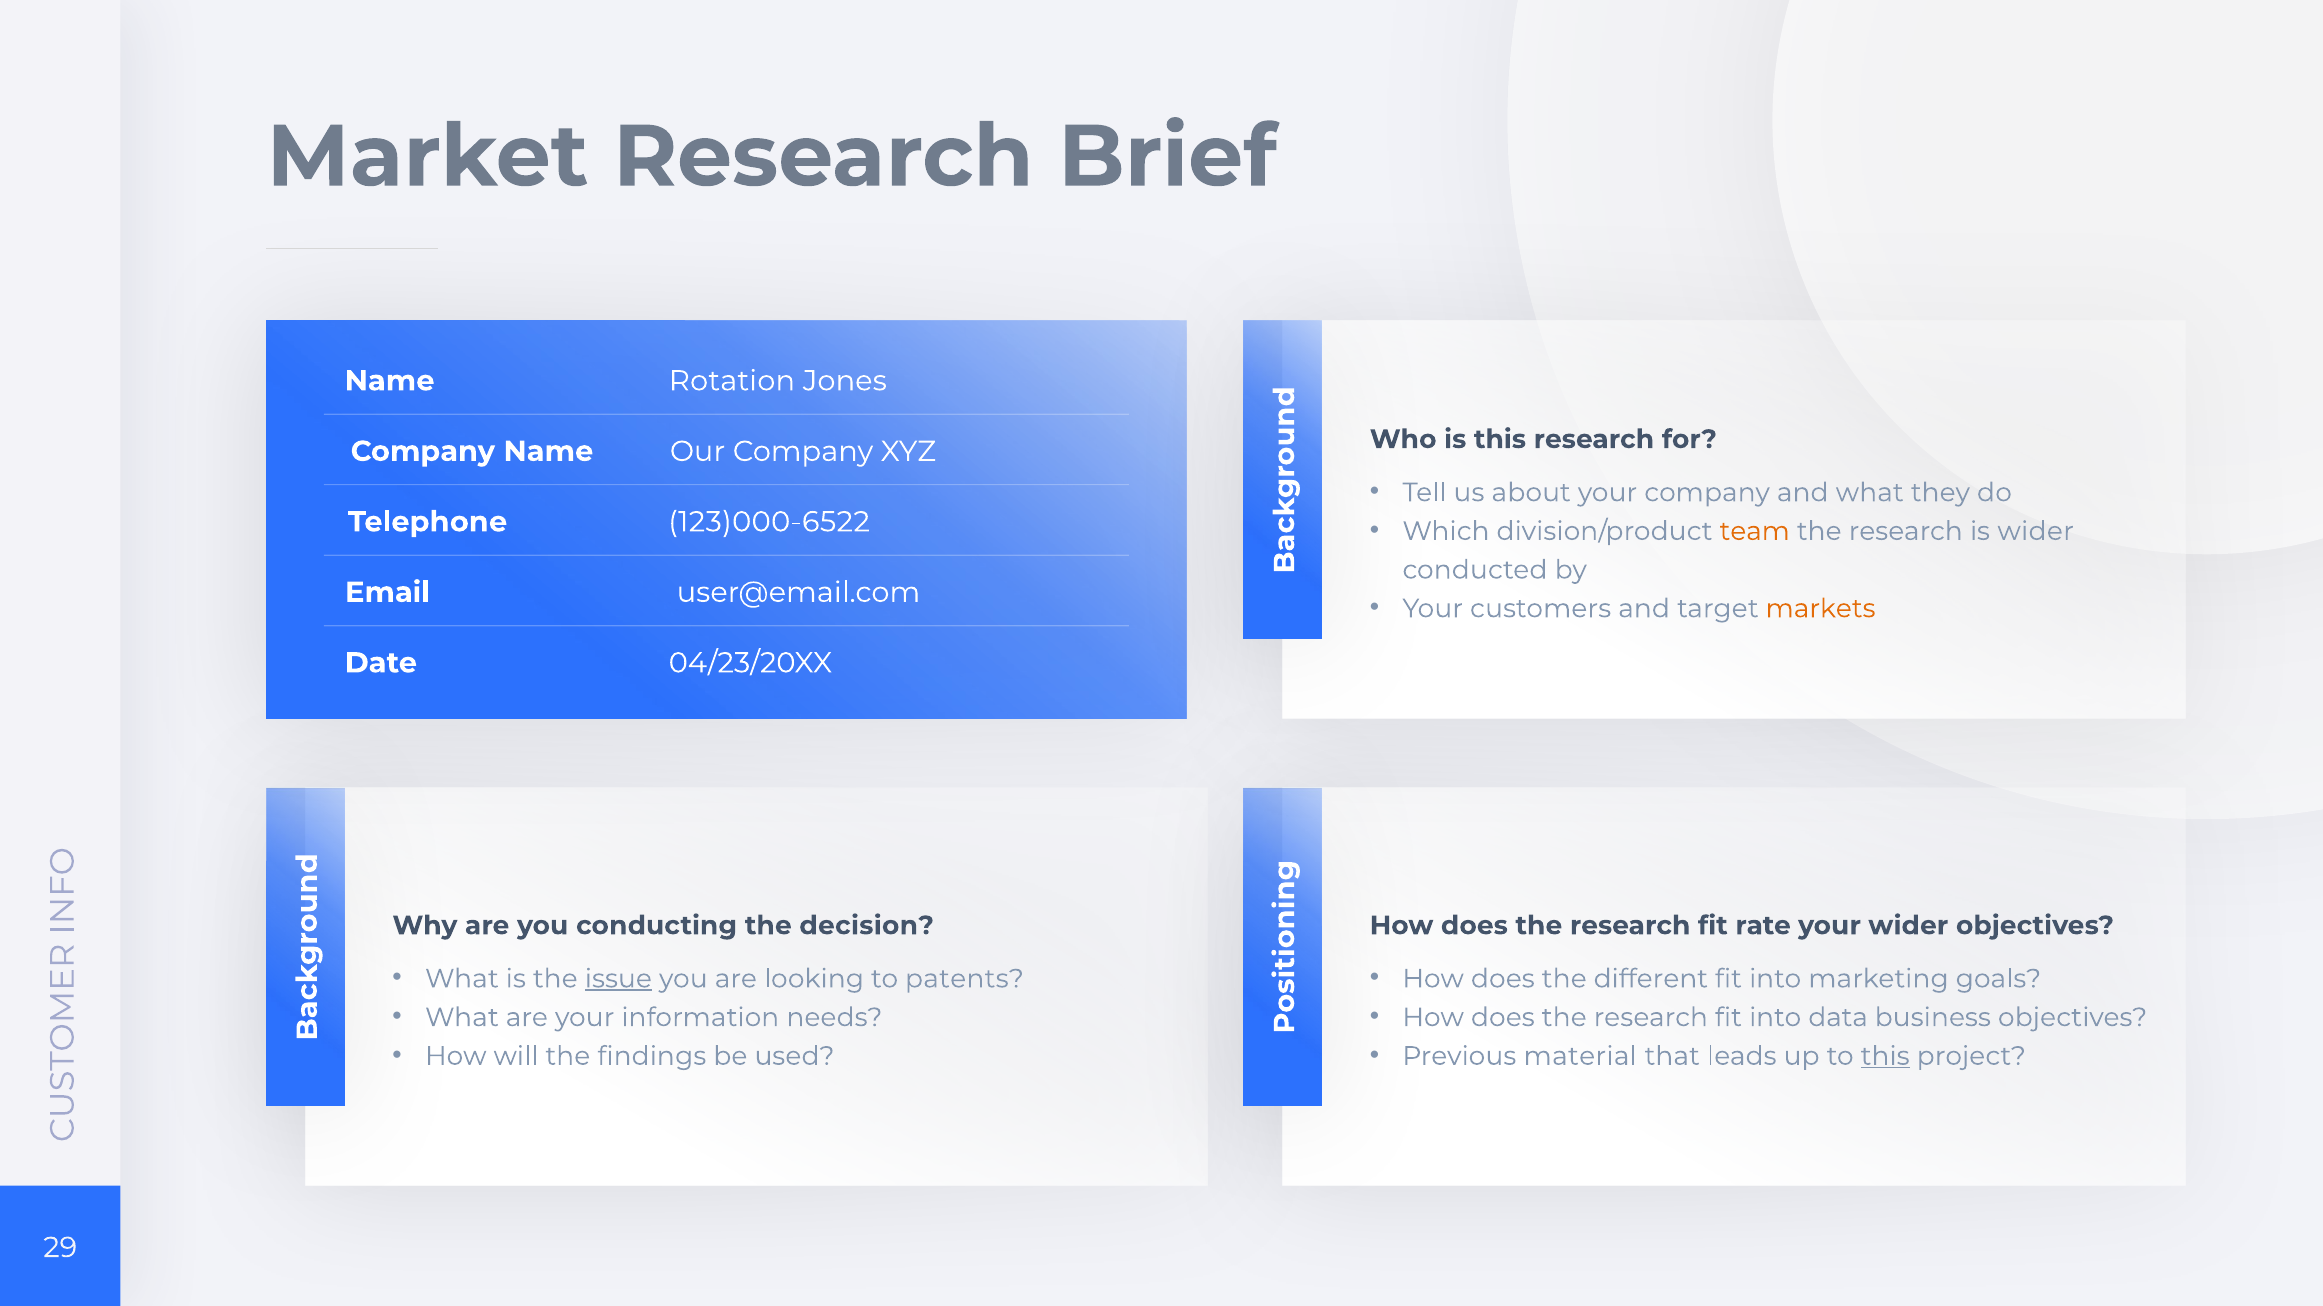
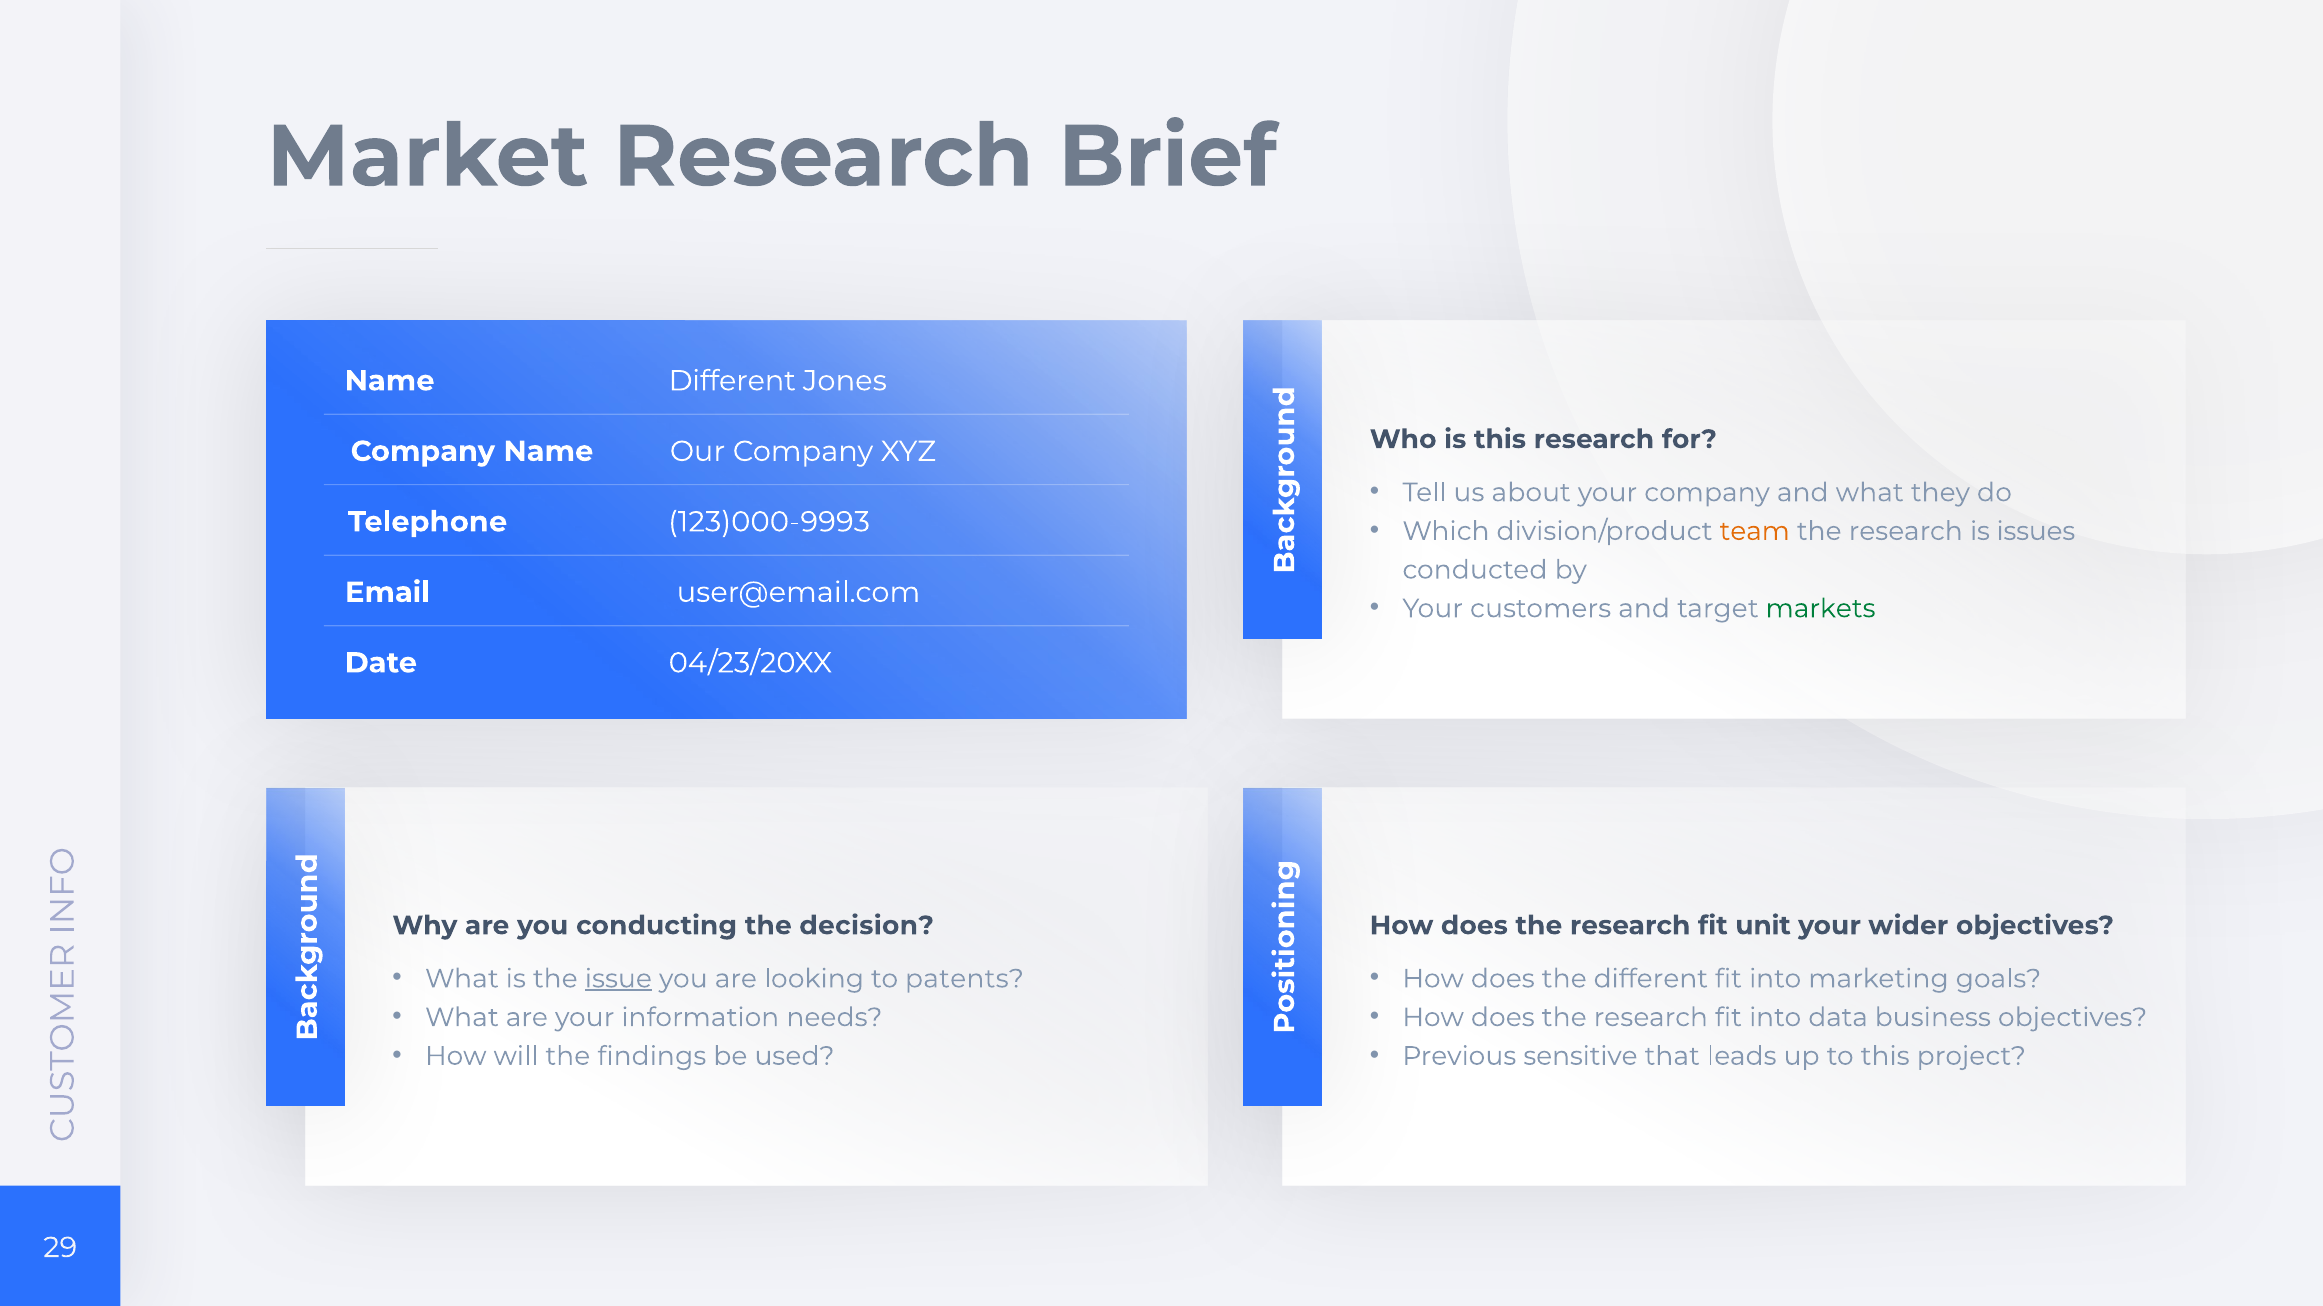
Rotation: Rotation -> Different (732, 381)
123)000-6522: 123)000-6522 -> 123)000-9993 (769, 522)
is wider: wider -> issues (2036, 531)
markets colour: orange -> green (1821, 609)
rate: rate -> unit (1763, 926)
material: material -> sensitive (1580, 1057)
this underline: present -> none (1885, 1057)
